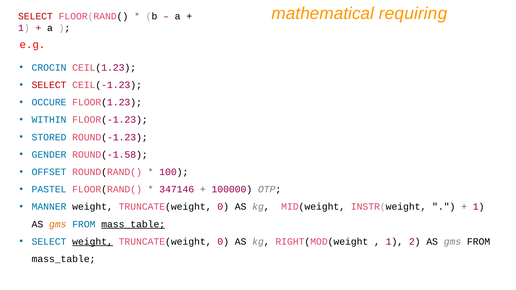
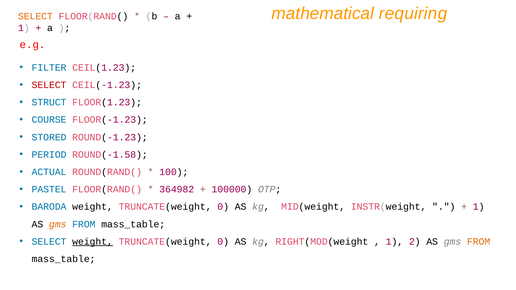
SELECT colour: red -> orange (35, 16)
CROCIN: CROCIN -> FILTER (49, 68)
OCCURE: OCCURE -> STRUCT (49, 102)
WITHIN: WITHIN -> COURSE (49, 120)
GENDER: GENDER -> PERIOD (49, 155)
OFFSET: OFFSET -> ACTUAL (49, 172)
347146: 347146 -> 364982 (177, 190)
MANNER: MANNER -> BARODA (49, 207)
mass_table underline: present -> none (133, 224)
FROM colour: black -> orange (479, 242)
